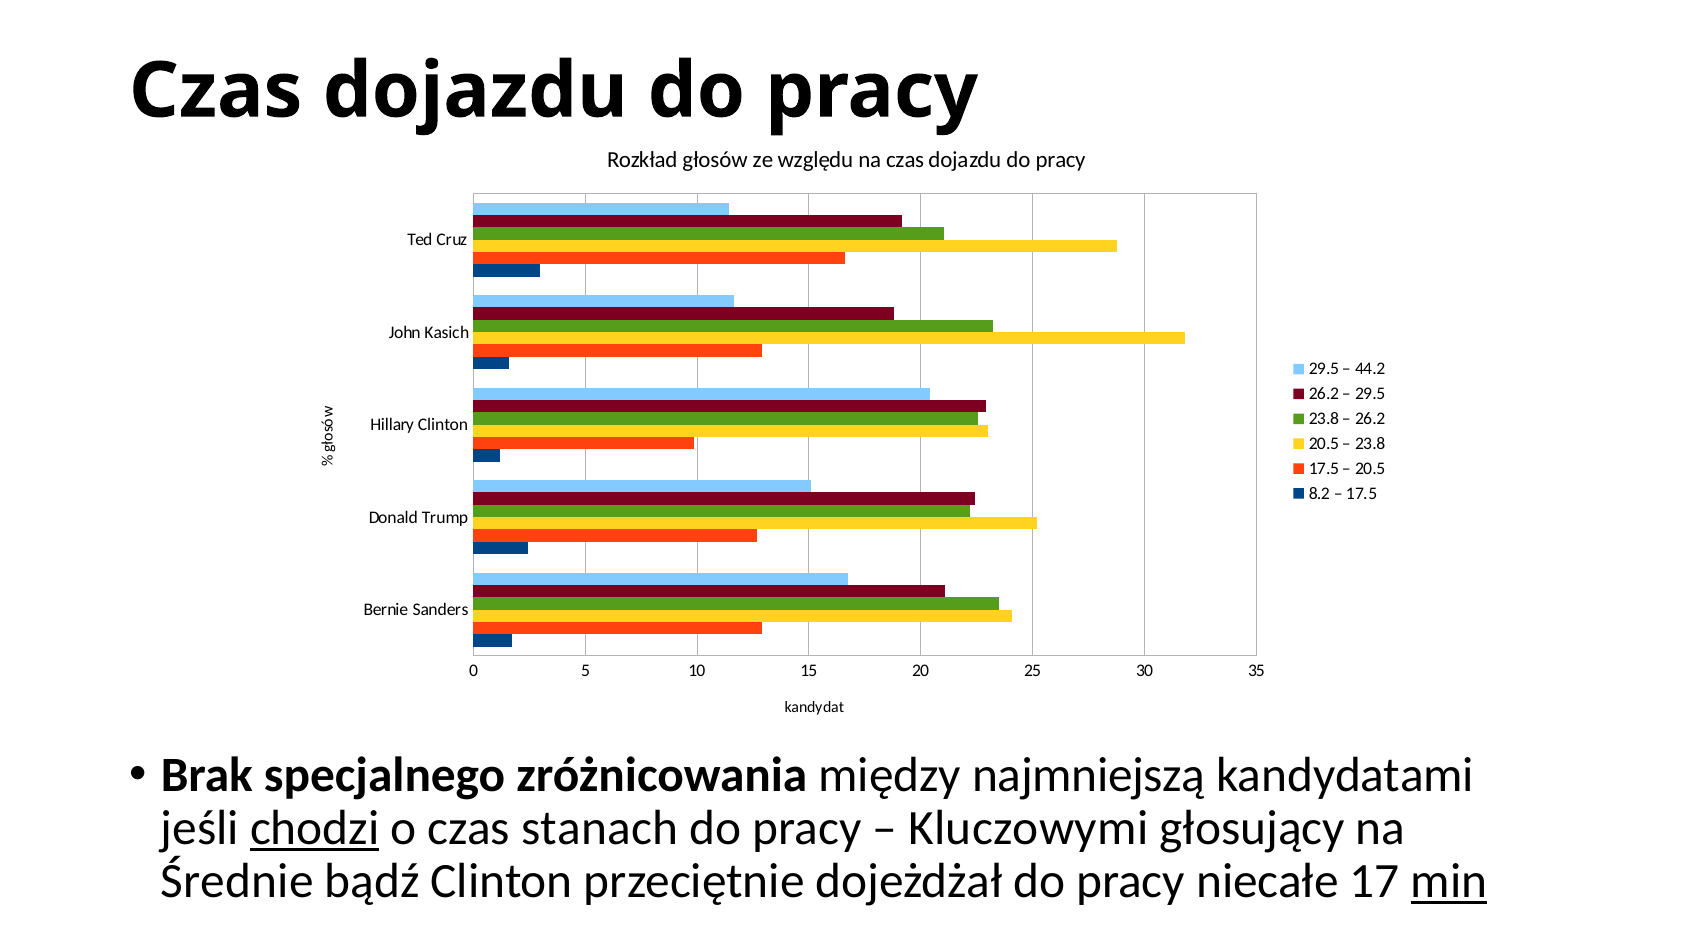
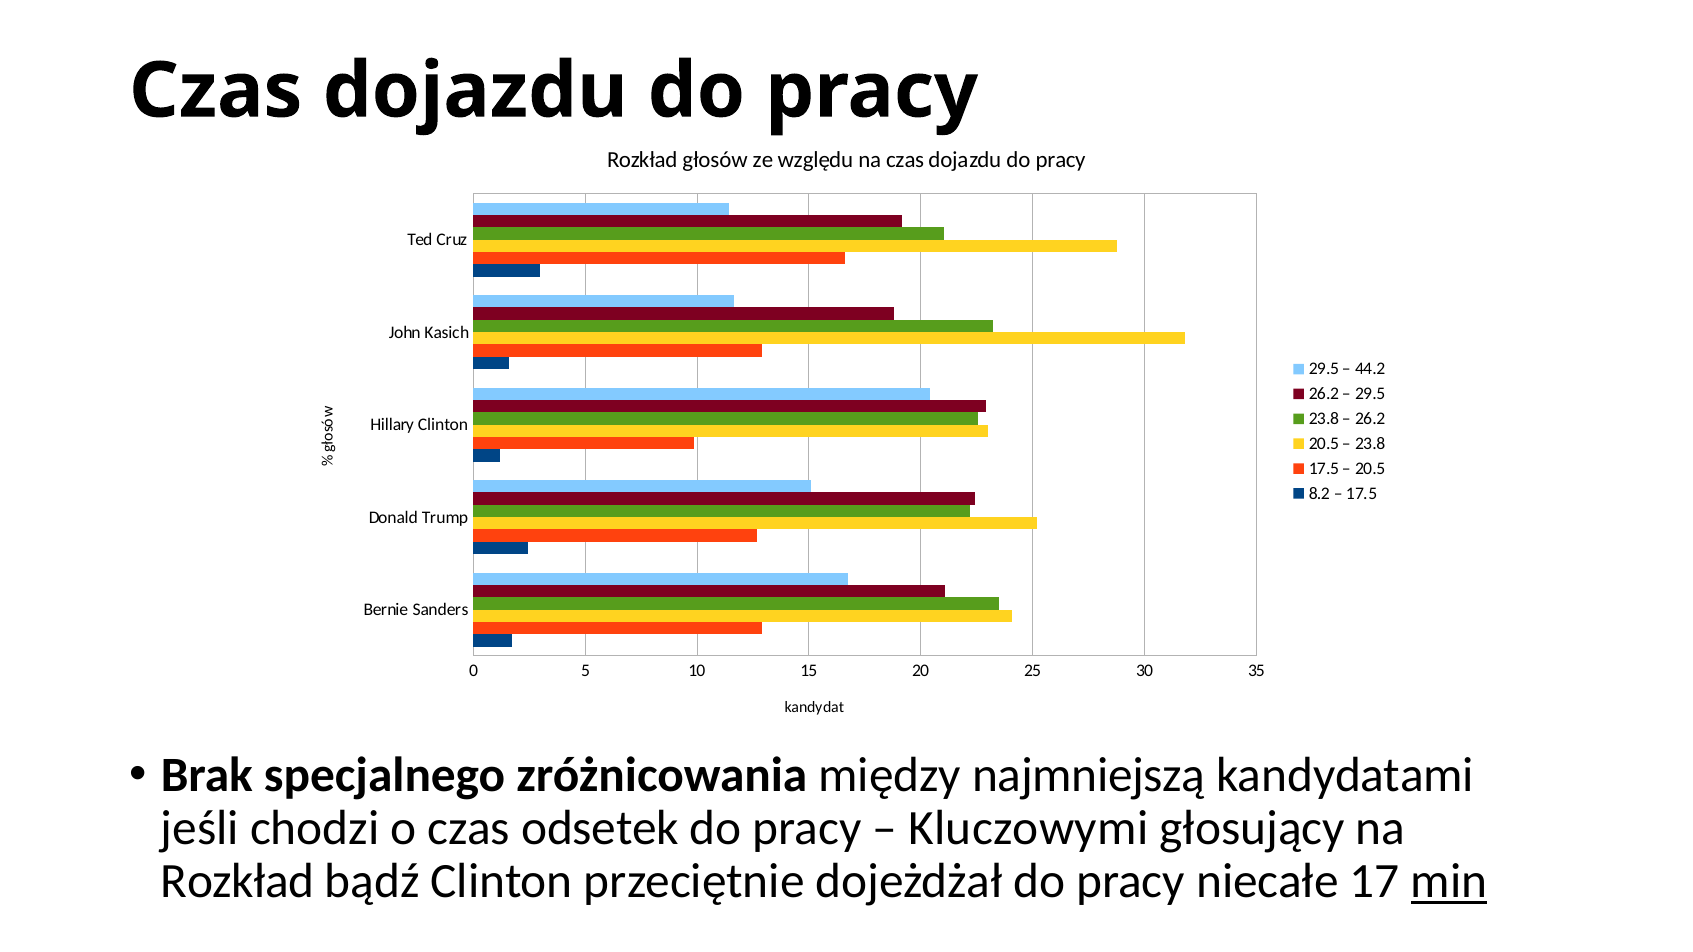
chodzi underline: present -> none (315, 828)
stanach: stanach -> odsetek (600, 828)
Średnie: Średnie -> Rozkład (238, 882)
